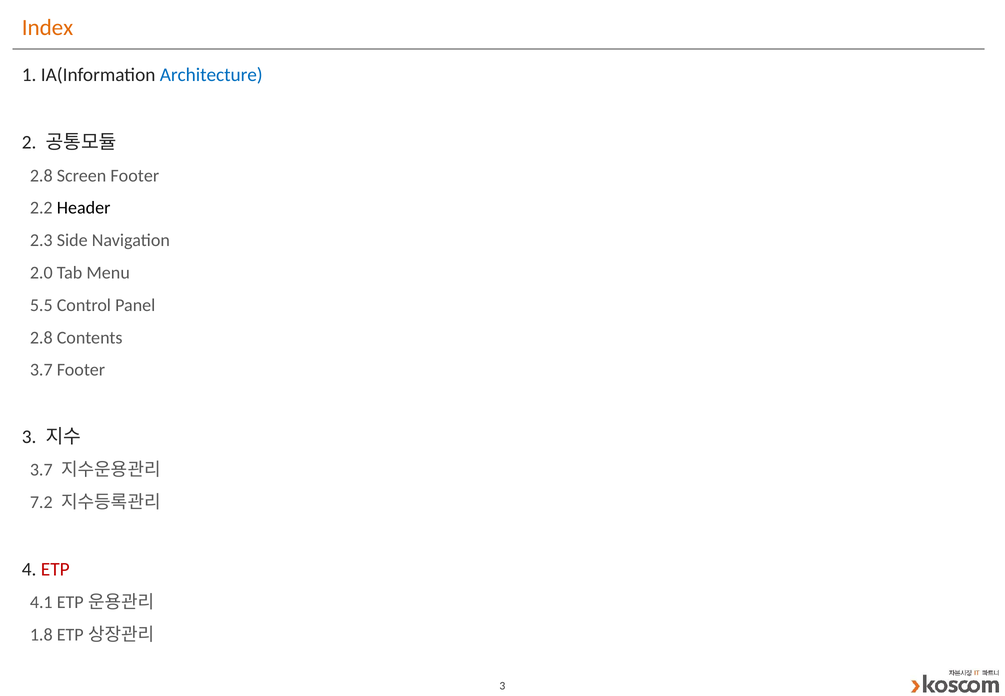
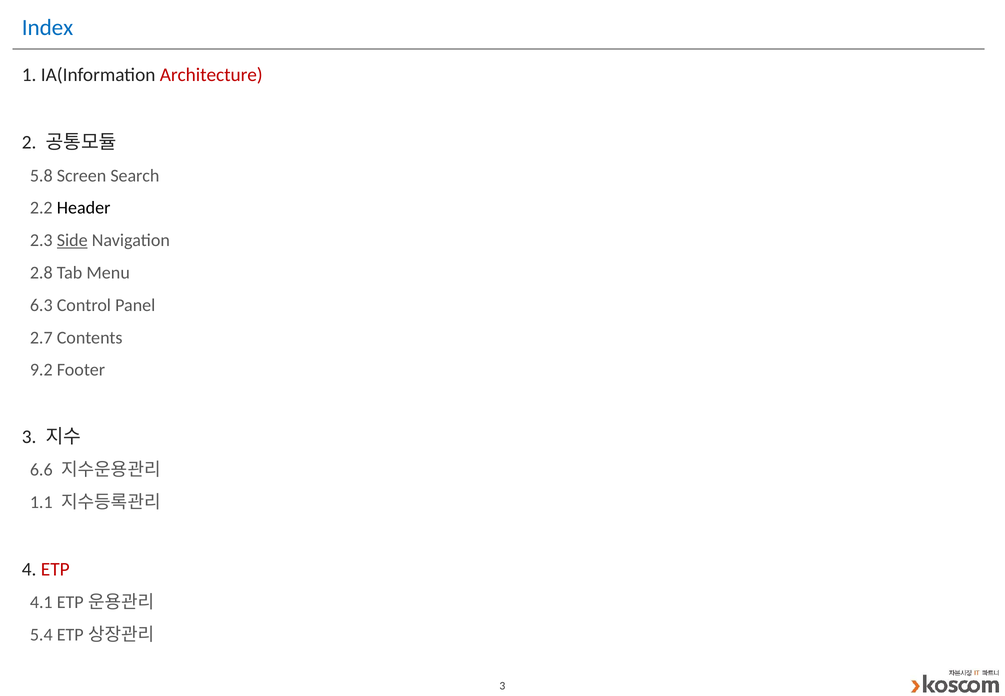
Index colour: orange -> blue (48, 28)
Architecture colour: blue -> red (211, 75)
2.8: 2.8 -> 5.8 (41, 175)
Screen Footer: Footer -> Search (135, 175)
Side underline: none -> present (72, 240)
2.0: 2.0 -> 2.8 (41, 273)
5.5: 5.5 -> 6.3 (41, 305)
2.8: 2.8 -> 2.7 (41, 337)
3.7: 3.7 -> 9.2 (41, 370)
3.7: 3.7 -> 6.6 (41, 470)
7.2: 7.2 -> 1.1 (41, 502)
1.8: 1.8 -> 5.4 (41, 635)
